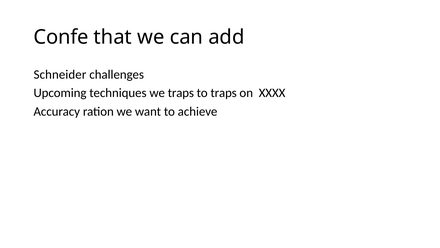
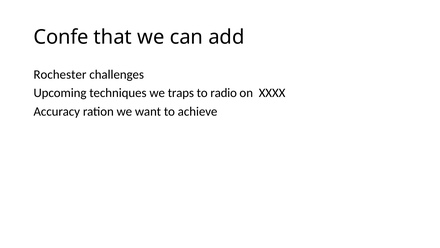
Schneider: Schneider -> Rochester (60, 74)
to traps: traps -> radio (224, 93)
